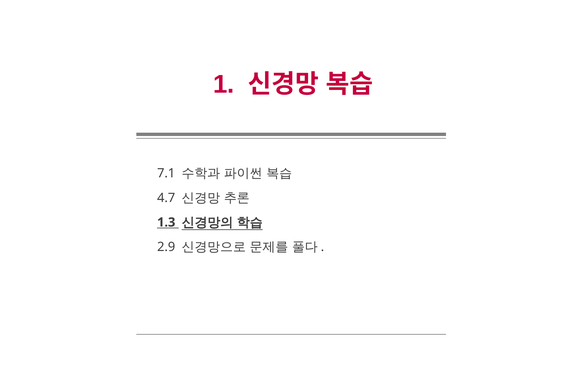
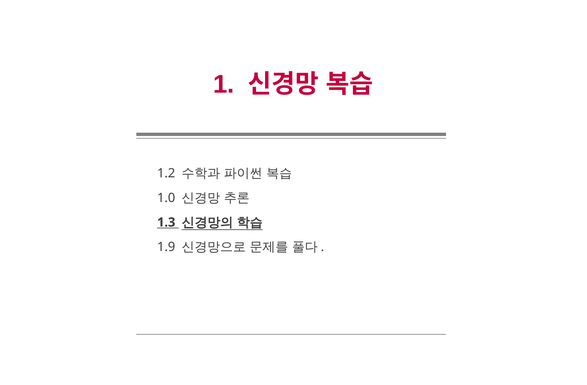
7.1: 7.1 -> 1.2 (166, 174)
4.7: 4.7 -> 1.0 (166, 198)
2.9: 2.9 -> 1.9 (166, 247)
